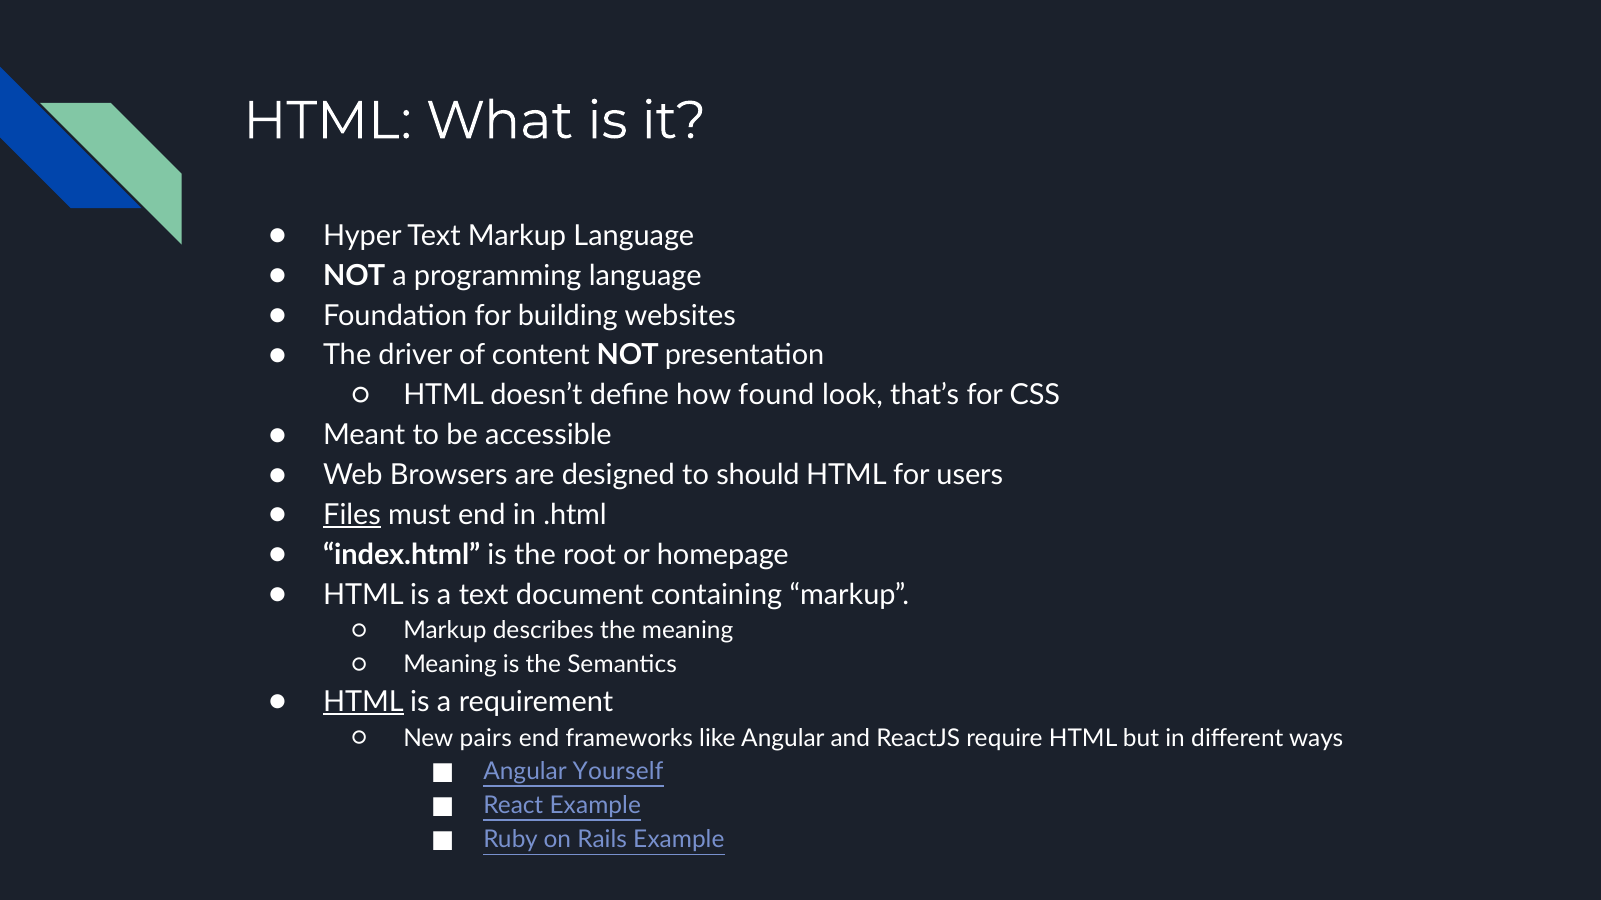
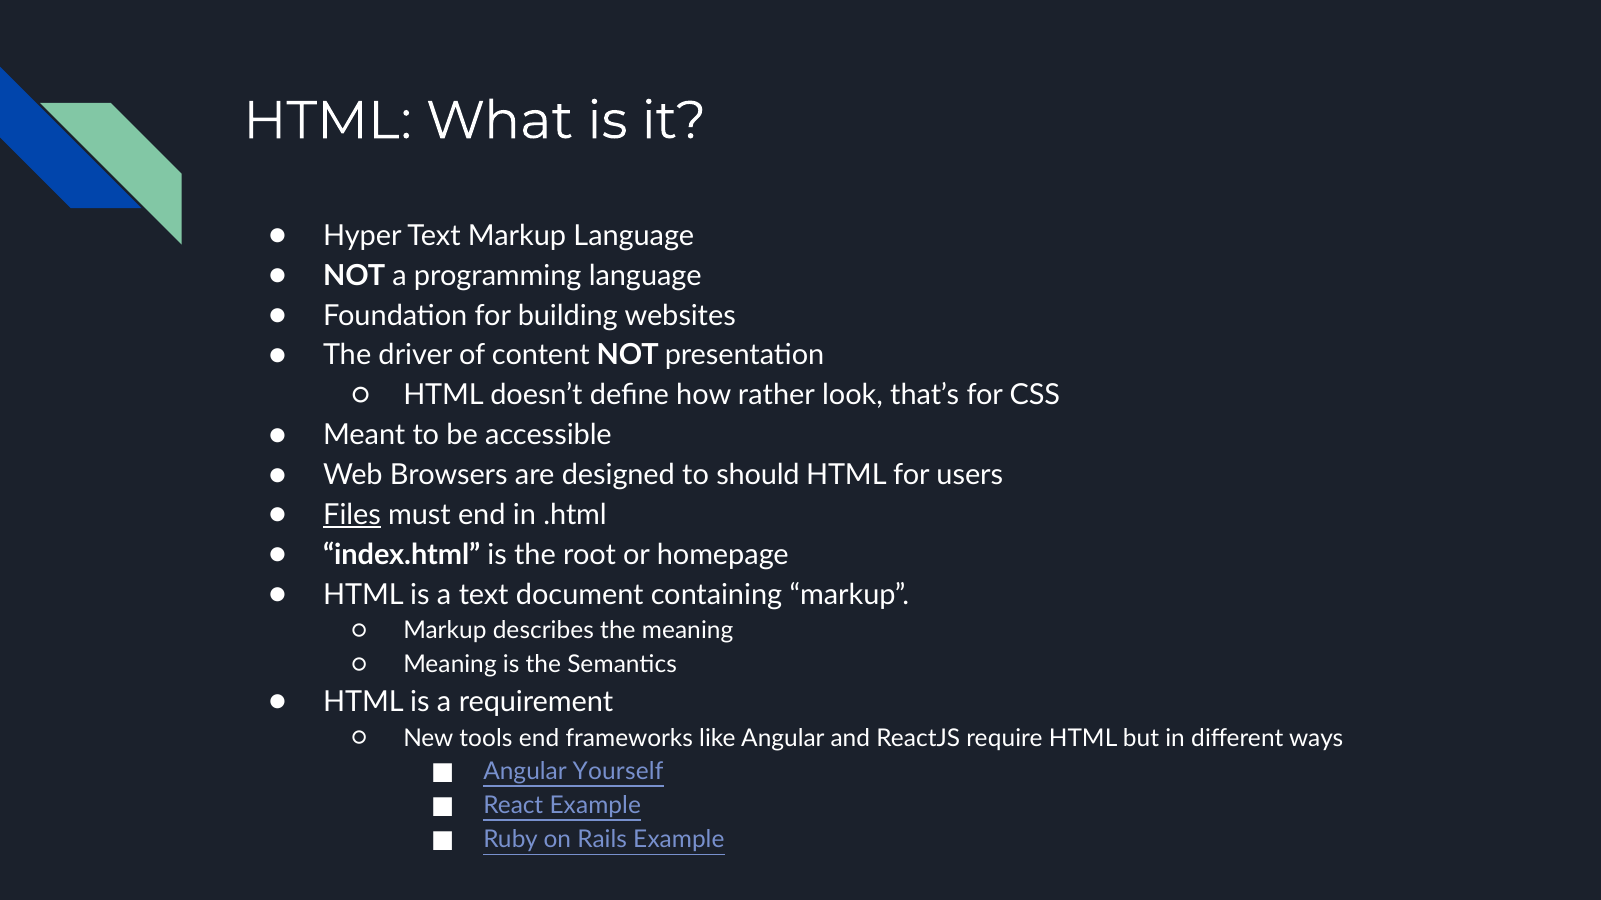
found: found -> rather (776, 396)
HTML underline: present -> none (364, 702)
pairs: pairs -> tools (486, 738)
